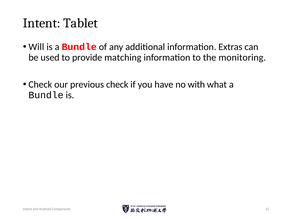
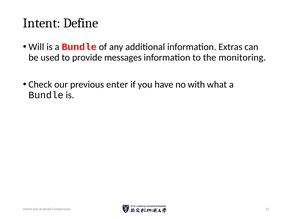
Tablet: Tablet -> Define (81, 23)
matching: matching -> messages (123, 57)
previous check: check -> enter (117, 85)
